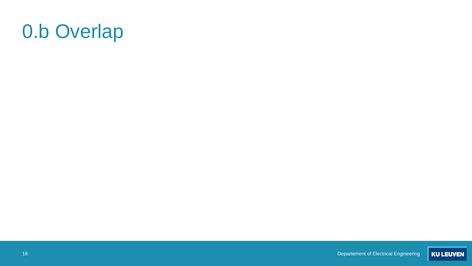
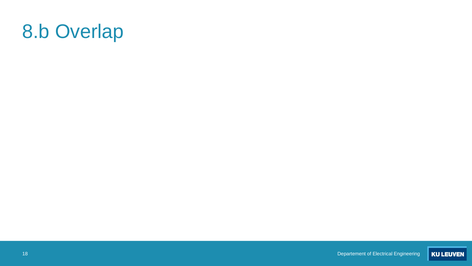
0.b: 0.b -> 8.b (36, 32)
